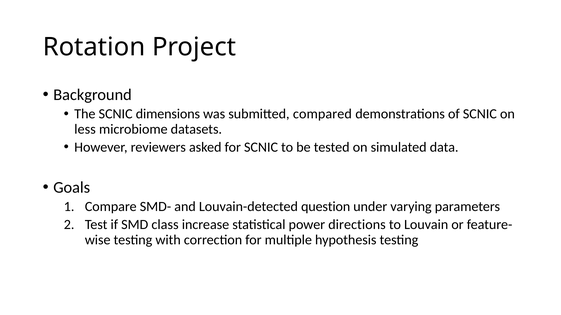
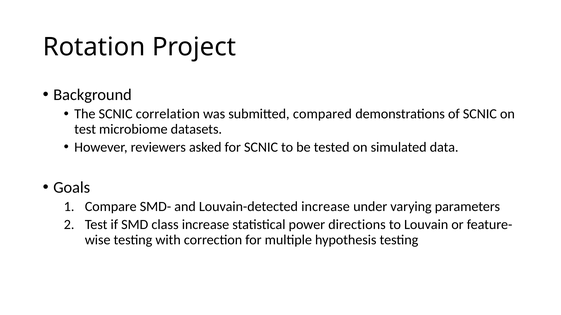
dimensions: dimensions -> correlation (168, 114)
less: less -> test (85, 129)
Louvain-detected question: question -> increase (326, 207)
